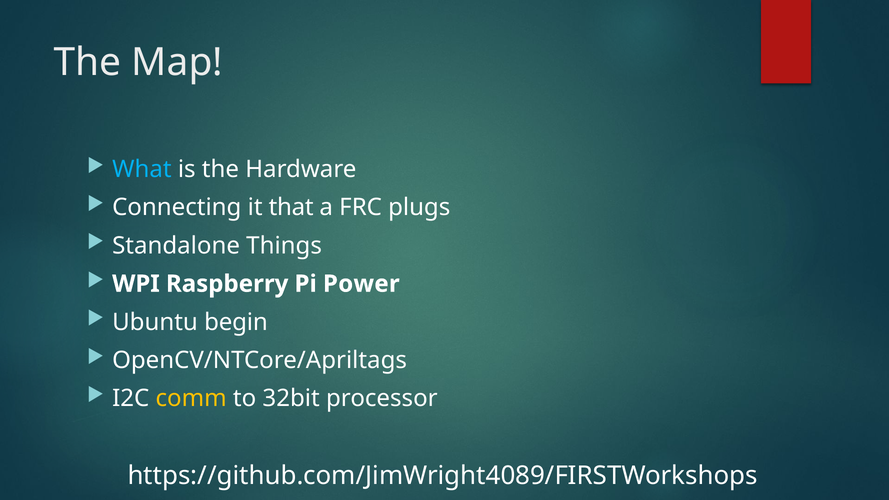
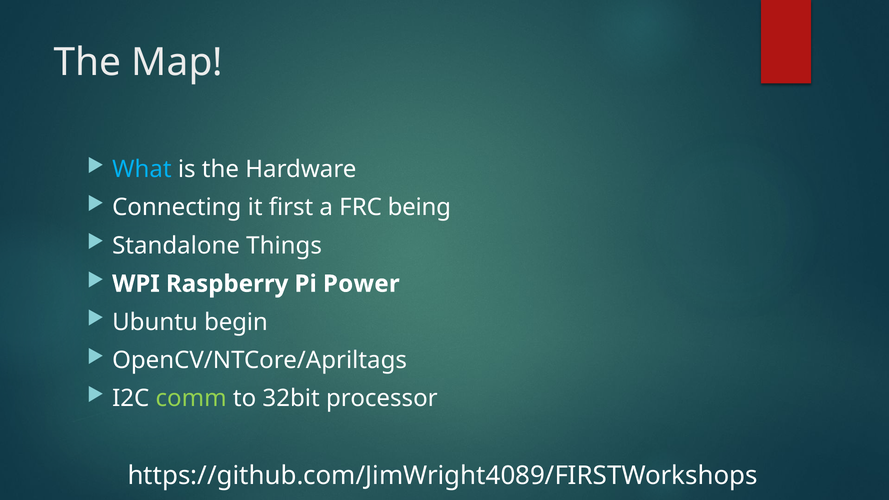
that: that -> first (291, 207)
plugs: plugs -> being (419, 207)
comm colour: yellow -> light green (191, 399)
